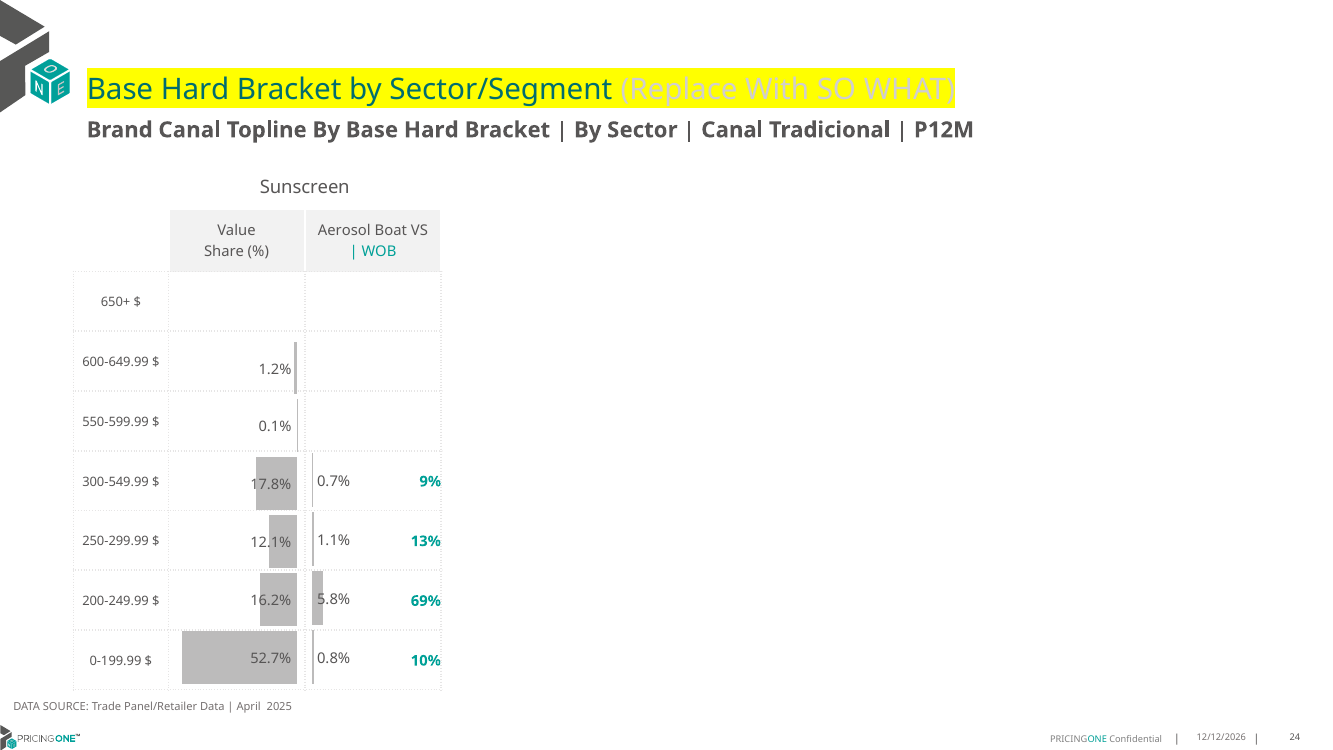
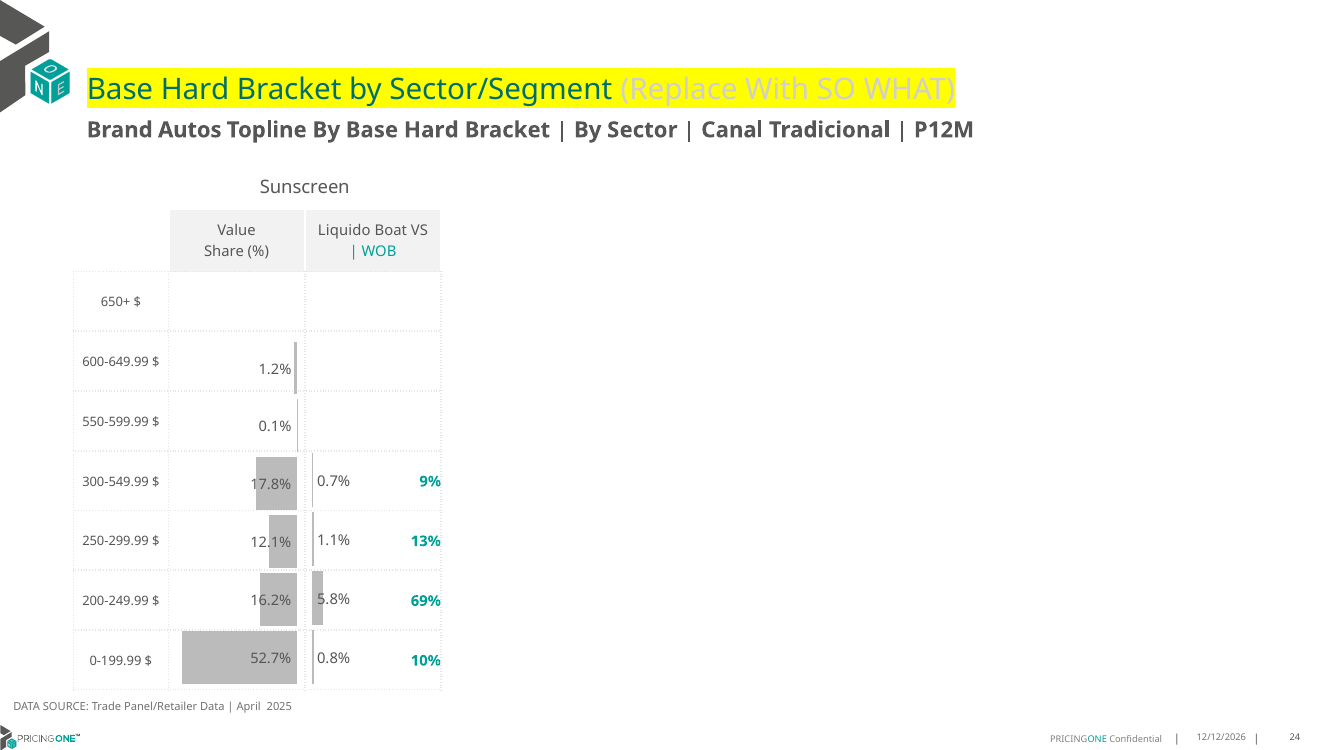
Brand Canal: Canal -> Autos (190, 130)
Aerosol: Aerosol -> Liquido (344, 231)
